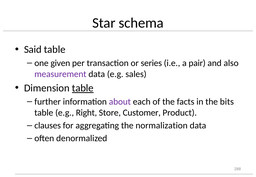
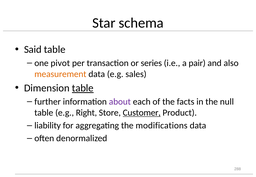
given: given -> pivot (60, 63)
measurement colour: purple -> orange (60, 74)
bits: bits -> null (227, 102)
Customer underline: none -> present (142, 113)
clauses: clauses -> liability (48, 126)
normalization: normalization -> modifications (162, 126)
